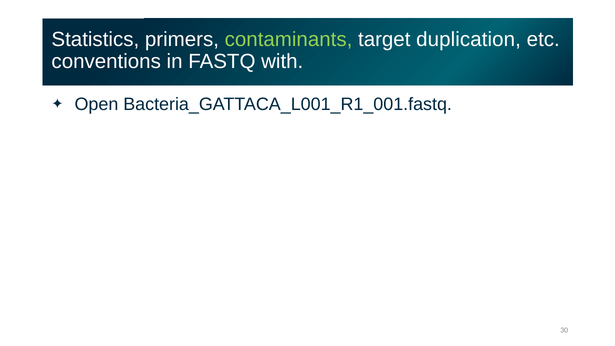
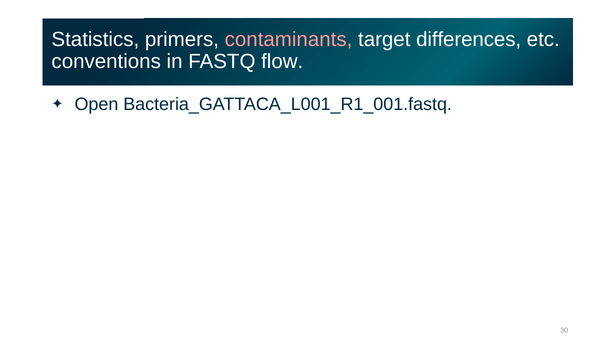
contaminants colour: light green -> pink (289, 39)
duplication: duplication -> differences (469, 39)
with: with -> flow (282, 62)
